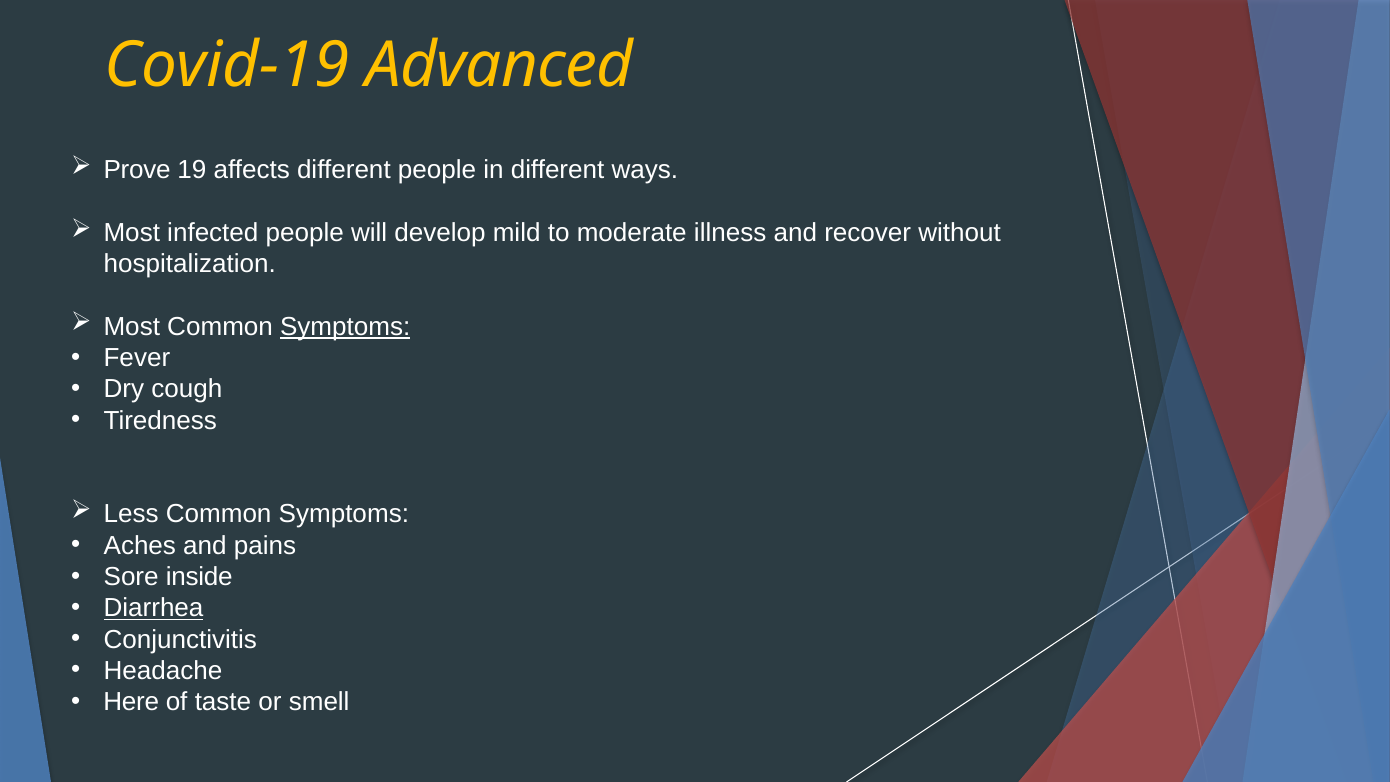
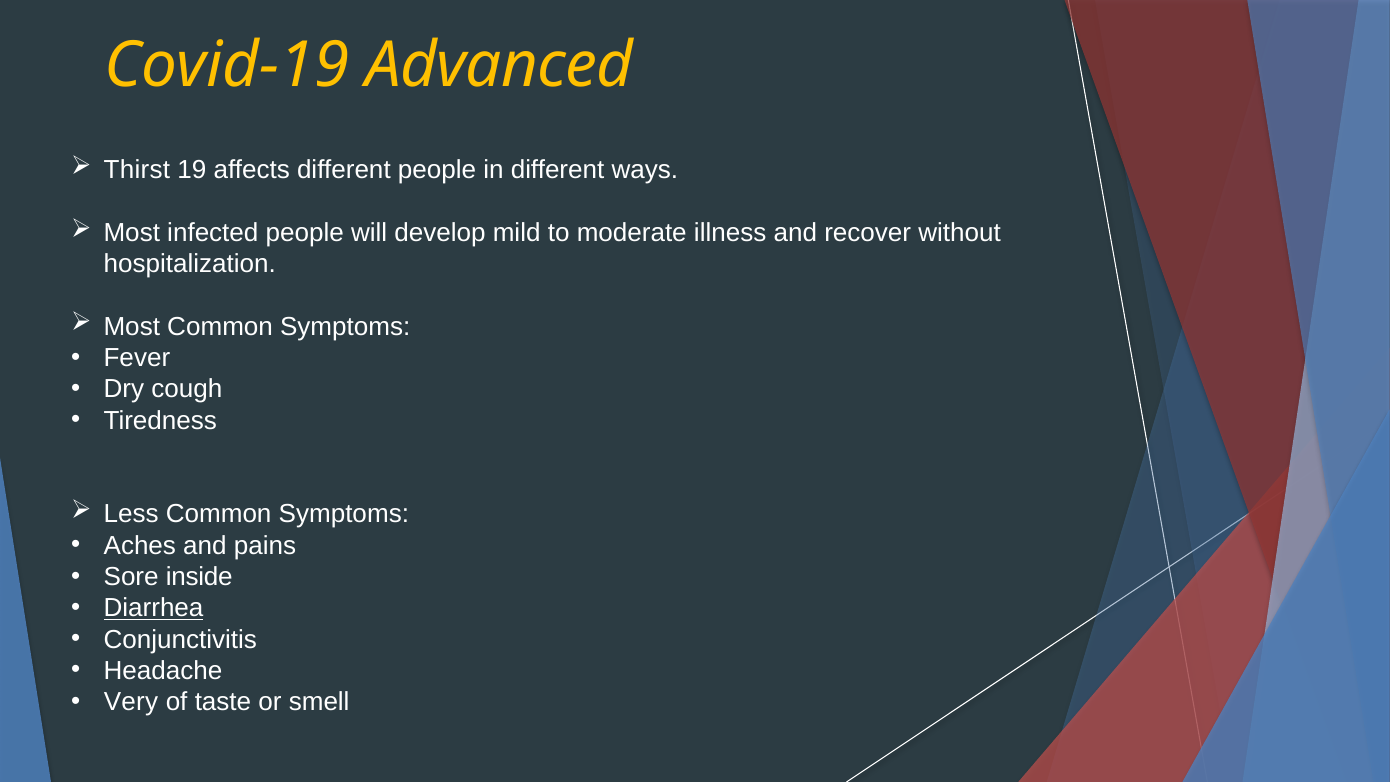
Prove: Prove -> Thirst (137, 170)
Symptoms underline: present -> none (345, 327)
Here: Here -> Very (131, 702)
